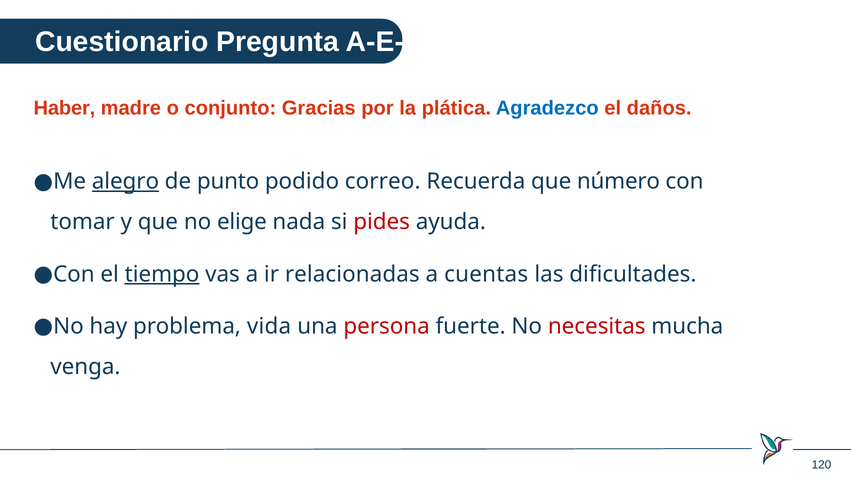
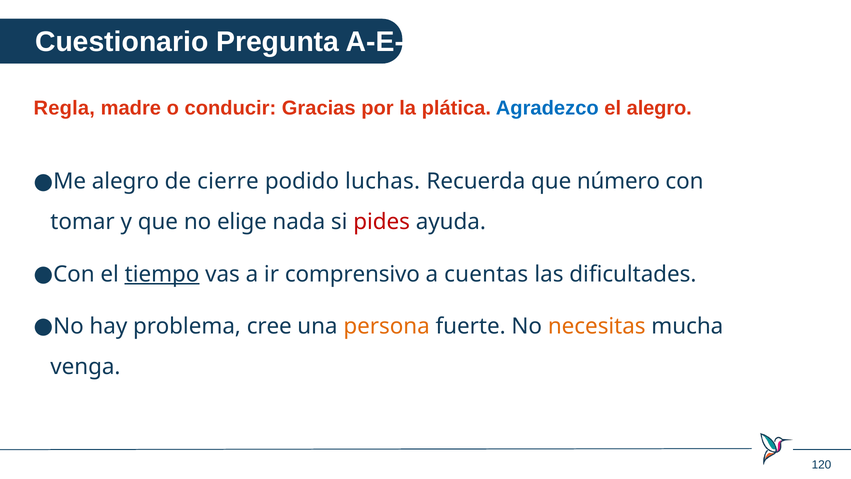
Haber: Haber -> Regla (64, 108)
conjunto: conjunto -> conducir (230, 108)
el daños: daños -> alegro (659, 108)
alegro underline: present -> none (125, 181)
punto: punto -> cierre (228, 181)
correo: correo -> luchas (383, 181)
relacionadas: relacionadas -> comprensivo (352, 274)
vida: vida -> cree (269, 326)
persona colour: red -> orange (387, 326)
necesitas colour: red -> orange (597, 326)
